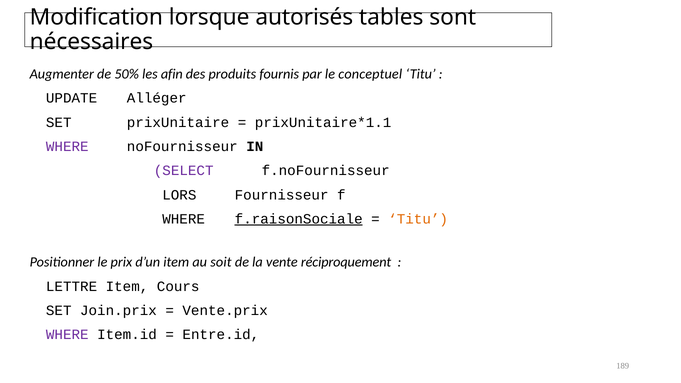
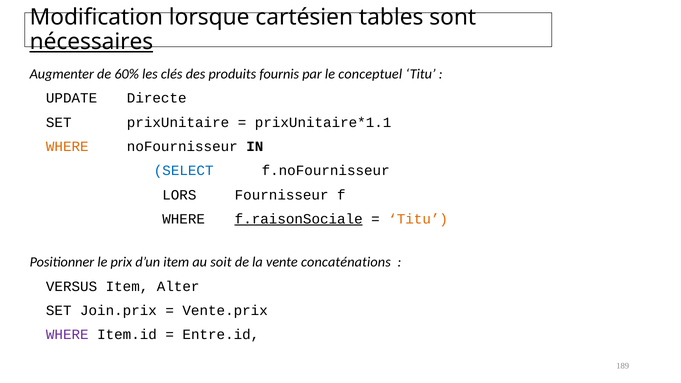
autorisés: autorisés -> cartésien (304, 17)
nécessaires underline: none -> present (91, 42)
50%: 50% -> 60% (127, 74)
afin: afin -> clés (172, 74)
Alléger: Alléger -> Directe (157, 98)
WHERE colour: purple -> orange (67, 147)
SELECT colour: purple -> blue (184, 171)
réciproquement: réciproquement -> concaténations (346, 262)
LETTRE: LETTRE -> VERSUS (72, 286)
Cours: Cours -> Alter (178, 286)
